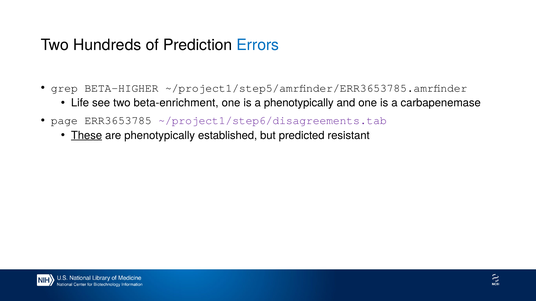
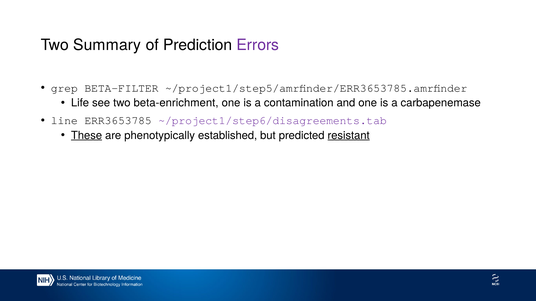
Hundreds: Hundreds -> Summary (107, 45)
Errors colour: blue -> purple (258, 45)
BETA-HIGHER: BETA-HIGHER -> BETA-FILTER (121, 88)
a phenotypically: phenotypically -> contamination (299, 103)
page: page -> line (64, 121)
resistant underline: none -> present (349, 136)
